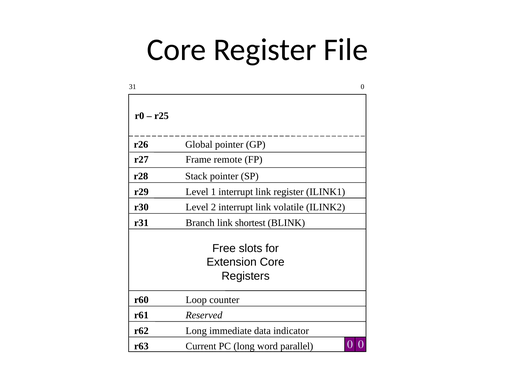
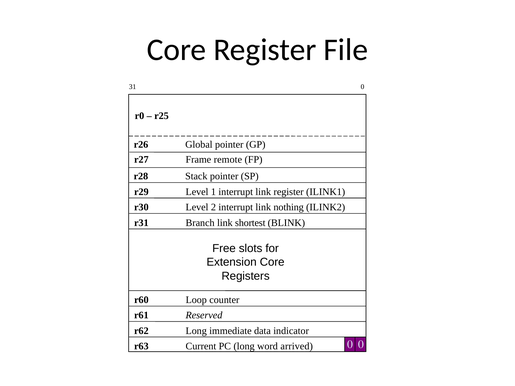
volatile: volatile -> nothing (289, 207)
parallel: parallel -> arrived (297, 346)
